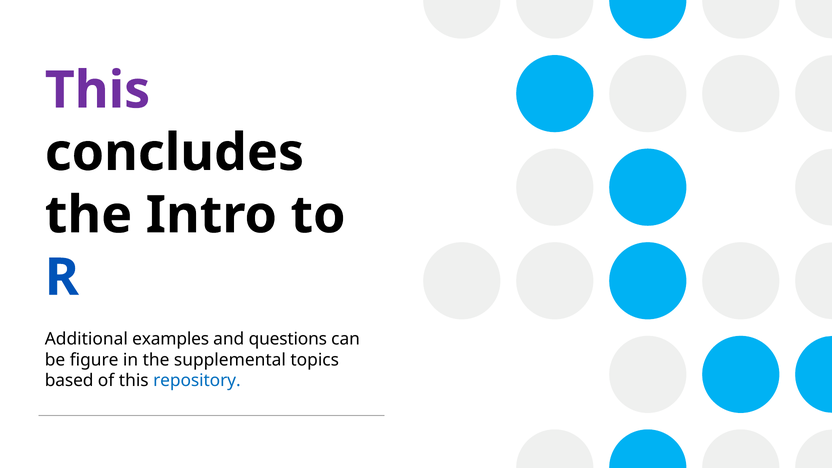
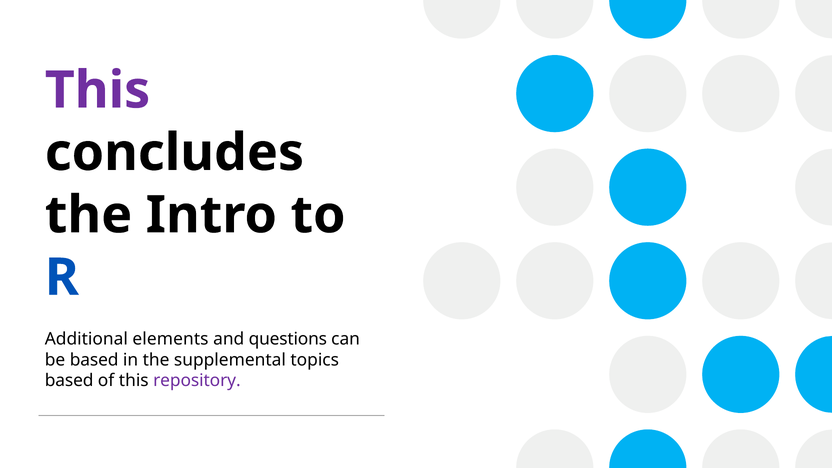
examples: examples -> elements (171, 339)
be figure: figure -> based (94, 360)
repository colour: blue -> purple (197, 381)
